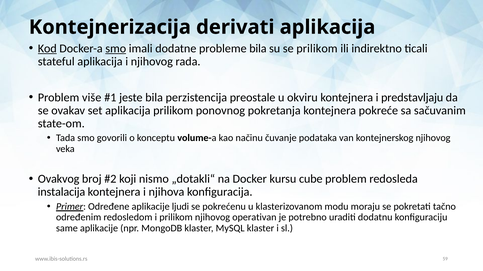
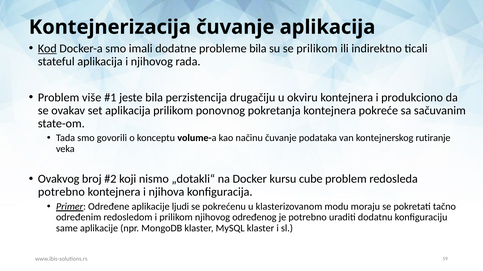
Kontejnerizacija derivati: derivati -> čuvanje (235, 27)
smo underline: present -> none (116, 48)
preostale: preostale -> drugačiju (253, 98)
predstavljaju: predstavljaju -> produkciono (412, 98)
kontejnerskog njihovog: njihovog -> rutiranje (433, 138)
instalacija: instalacija -> potrebno (61, 192)
operativan: operativan -> određenog (254, 218)
